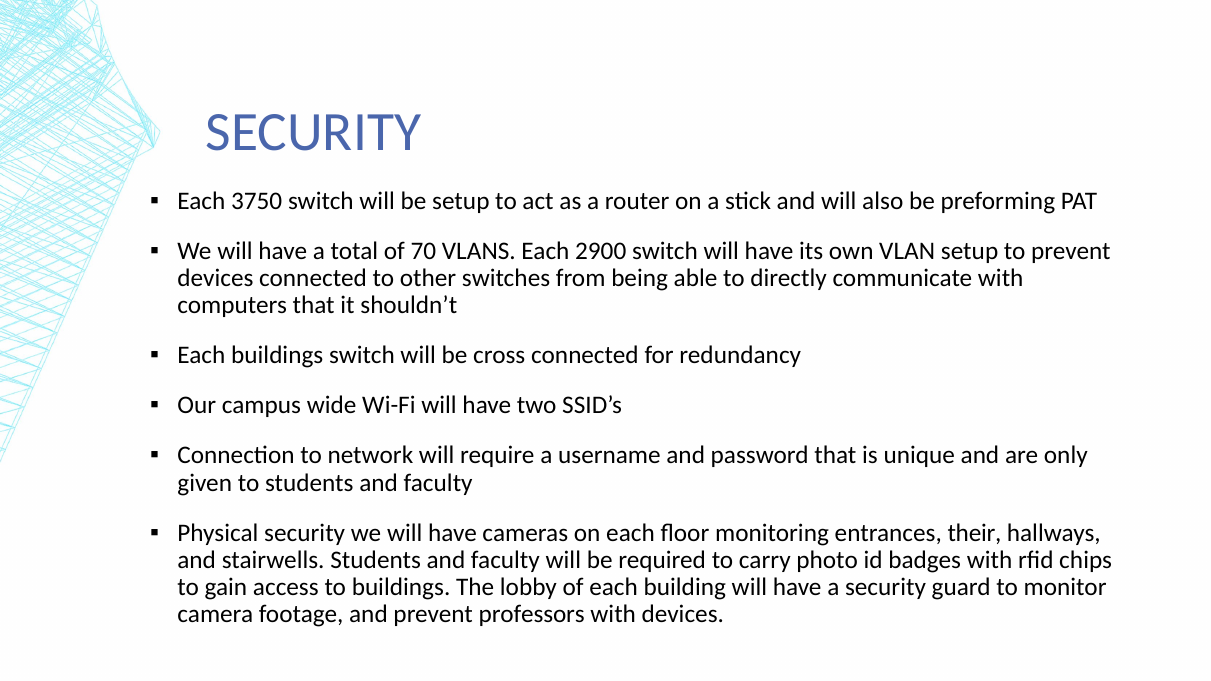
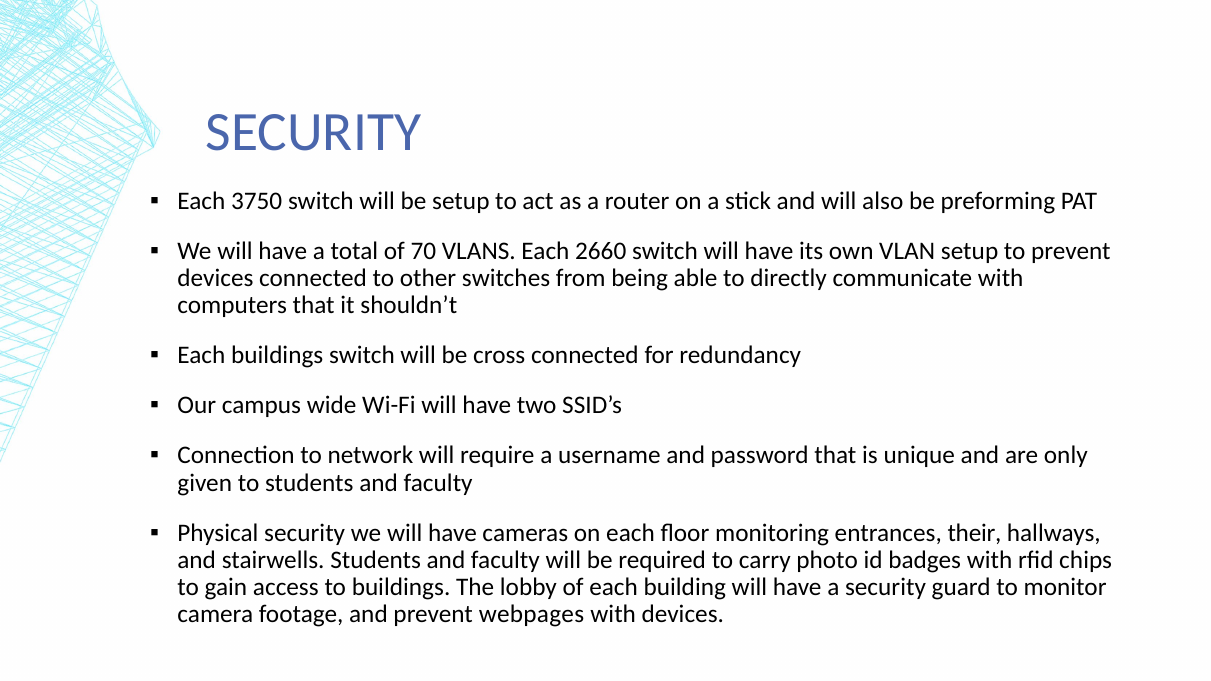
2900: 2900 -> 2660 (601, 251)
professors: professors -> webpages (532, 615)
